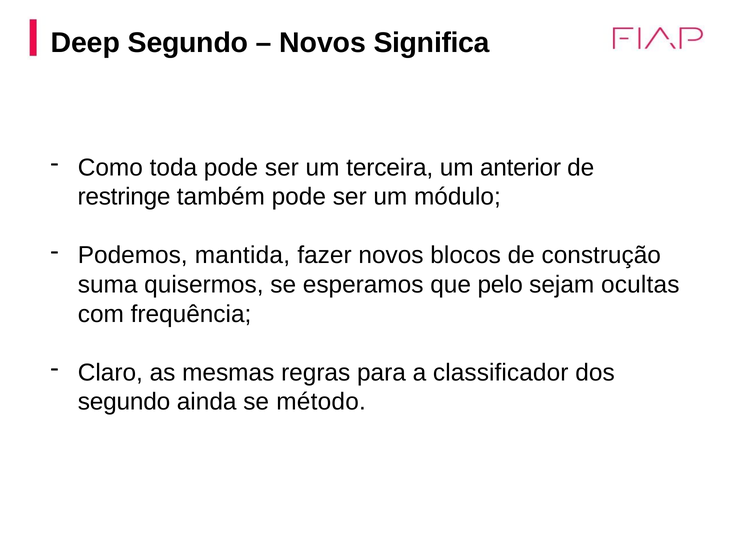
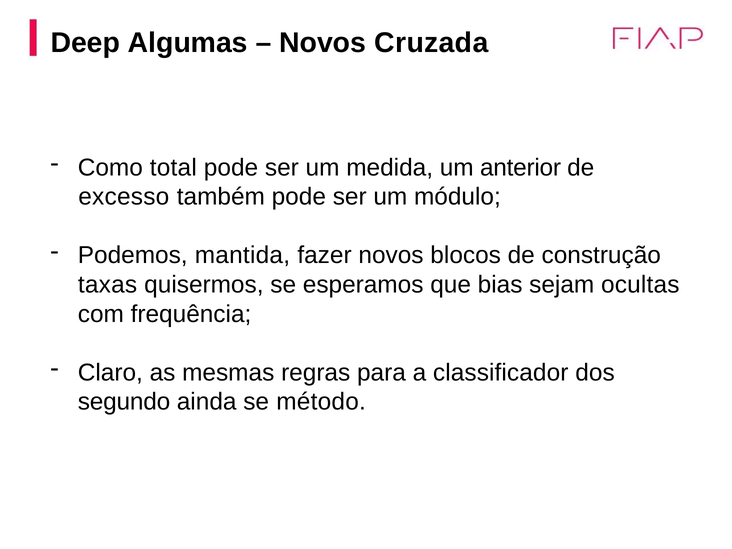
Deep Segundo: Segundo -> Algumas (188, 43)
Significa: Significa -> Cruzada (431, 43)
toda: toda -> total (173, 168)
terceira: terceira -> medida (390, 168)
restringe: restringe -> excesso (124, 197)
suma: suma -> taxas (108, 285)
pelo: pelo -> bias (500, 285)
